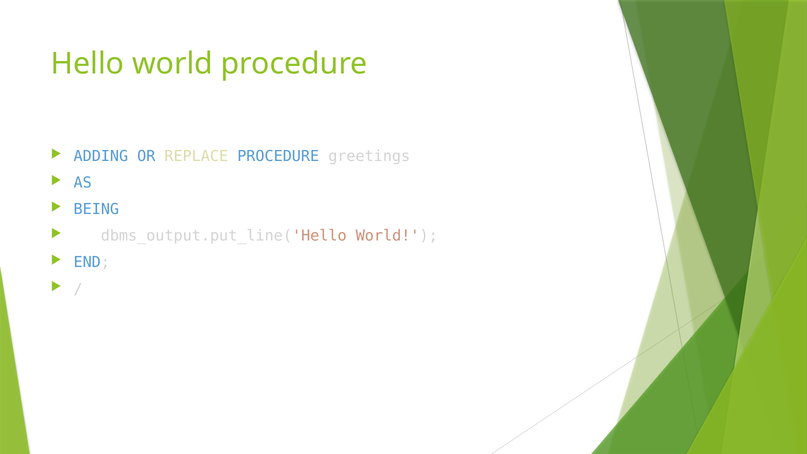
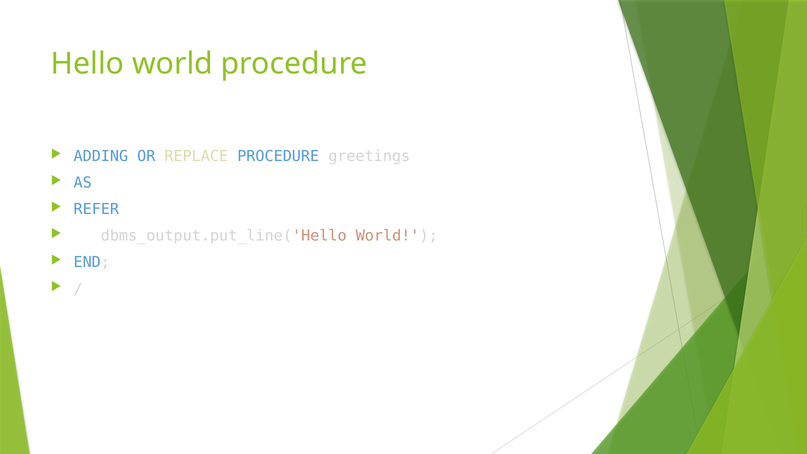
BEING: BEING -> REFER (96, 209)
